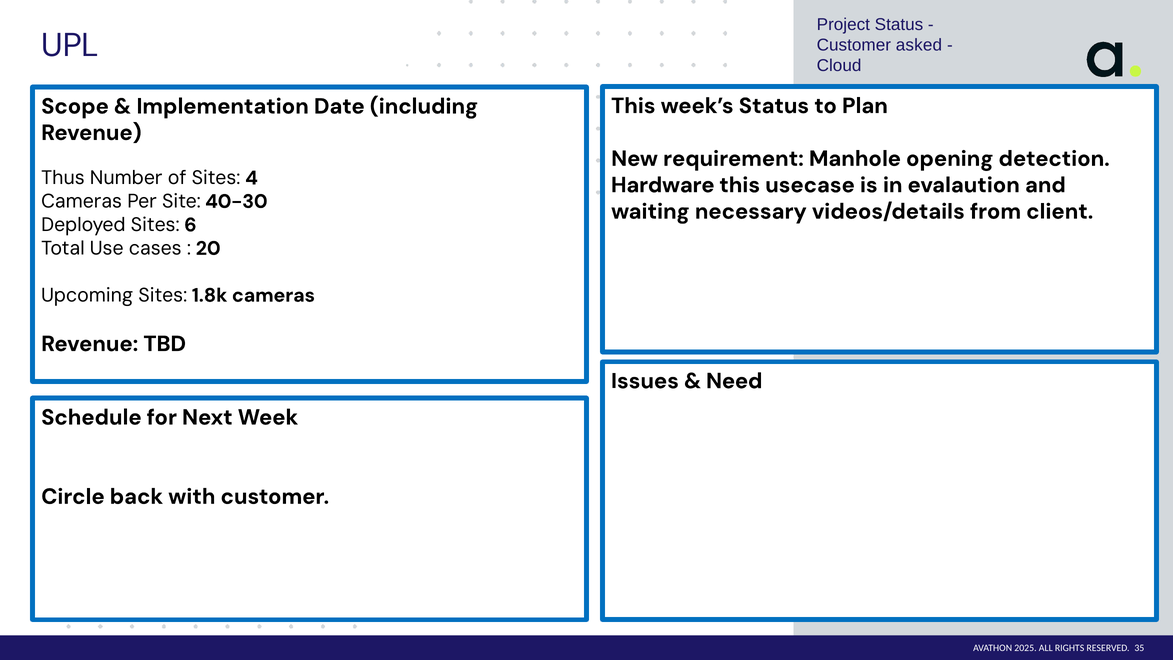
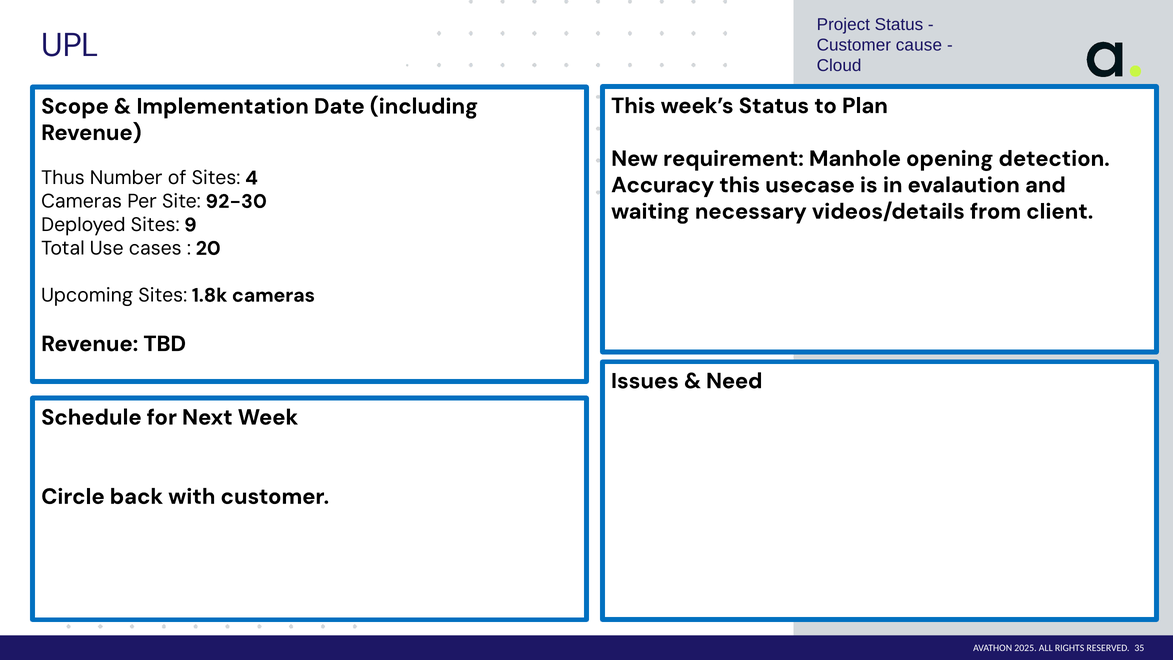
asked: asked -> cause (919, 45)
Hardware: Hardware -> Accuracy (663, 185)
40-30: 40-30 -> 92-30 (236, 201)
6: 6 -> 9 (190, 225)
